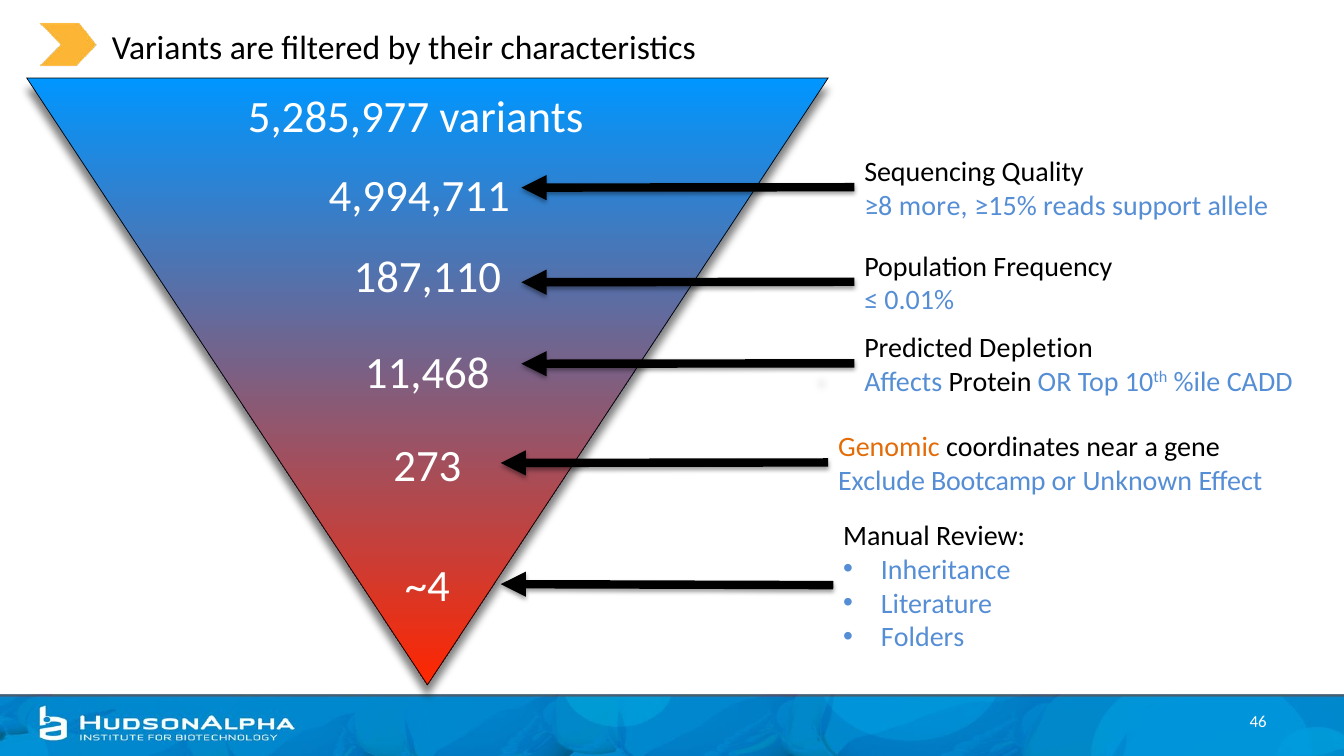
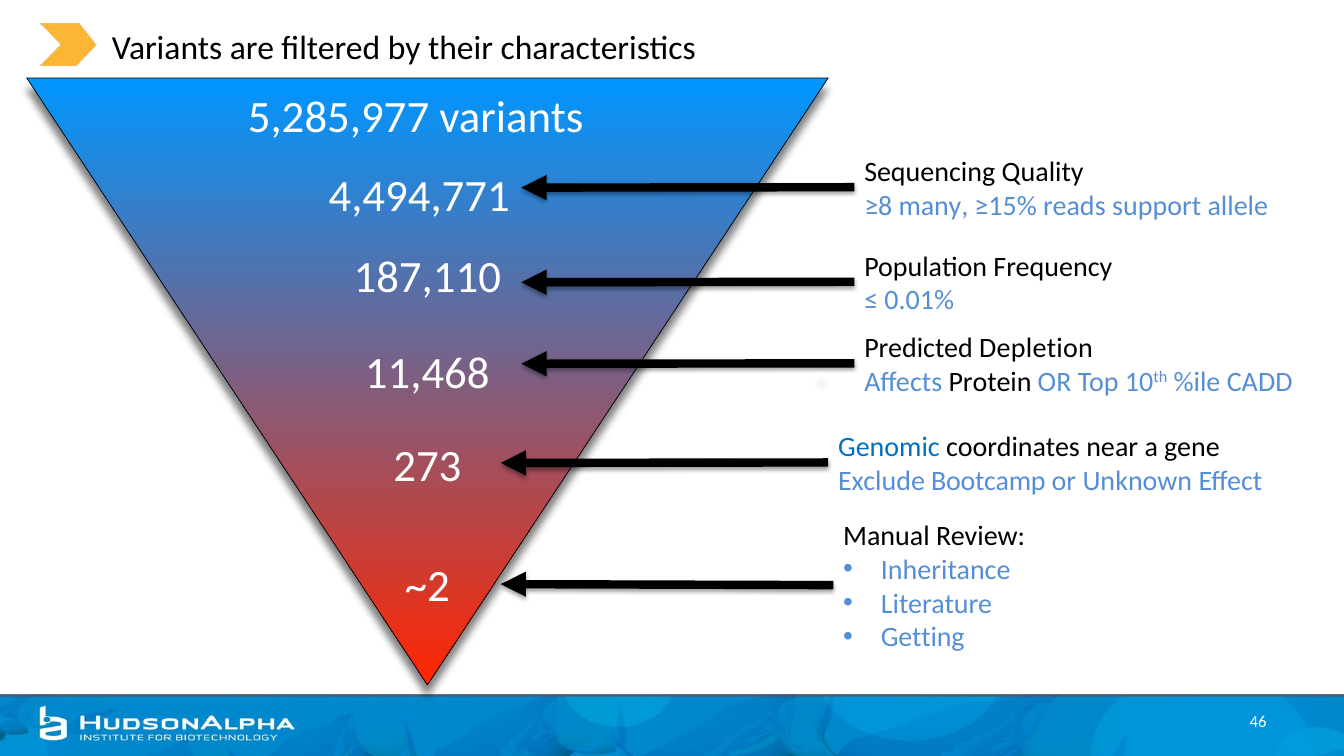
4,994,711: 4,994,711 -> 4,494,771 (419, 197)
more: more -> many (933, 206)
Genomic colour: orange -> blue (889, 448)
~4: ~4 -> ~2 (427, 587)
Folders: Folders -> Getting (923, 637)
